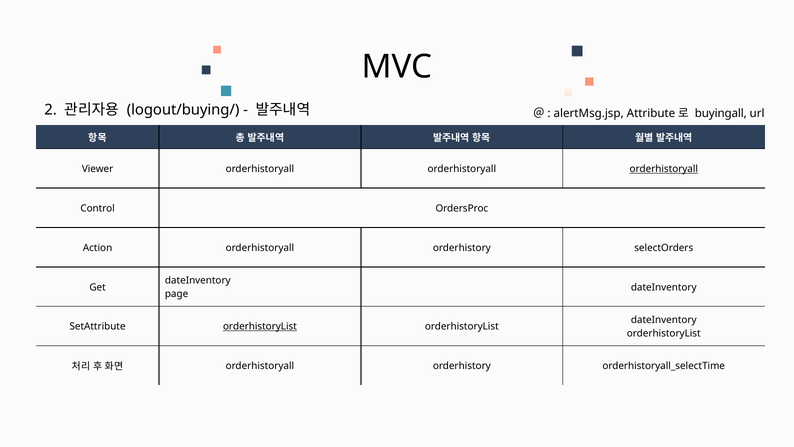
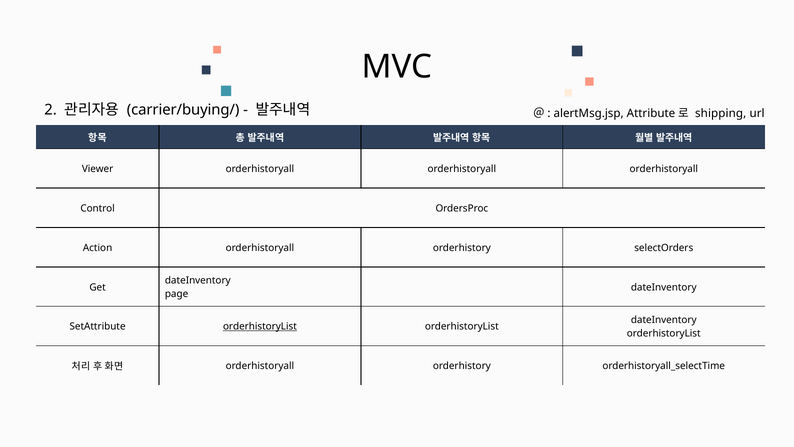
logout/buying/: logout/buying/ -> carrier/buying/ (183, 110)
buyingall: buyingall -> shipping (721, 113)
orderhistoryall underline: present -> none (664, 169)
